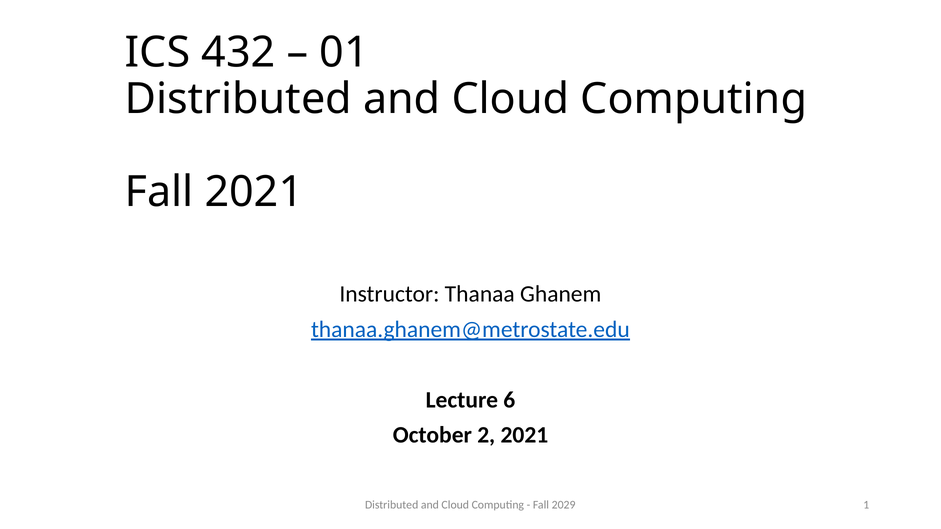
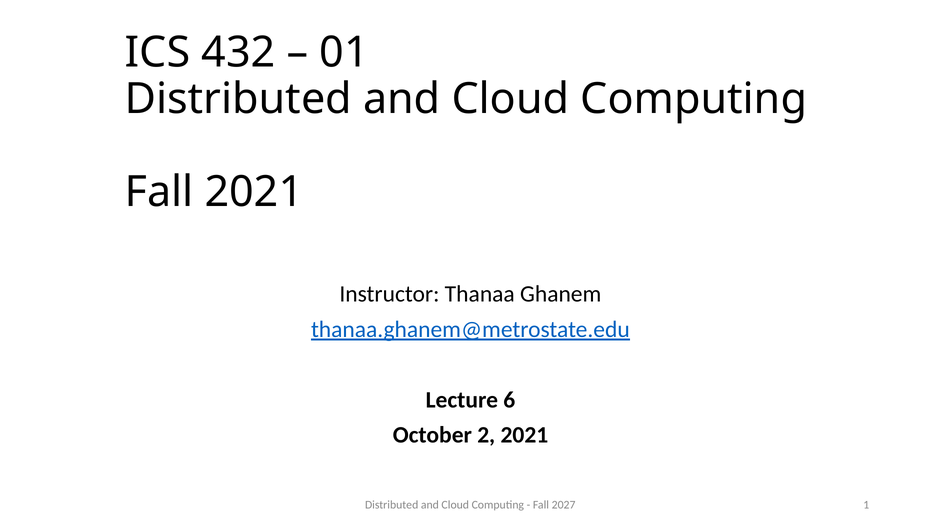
2029: 2029 -> 2027 (564, 505)
